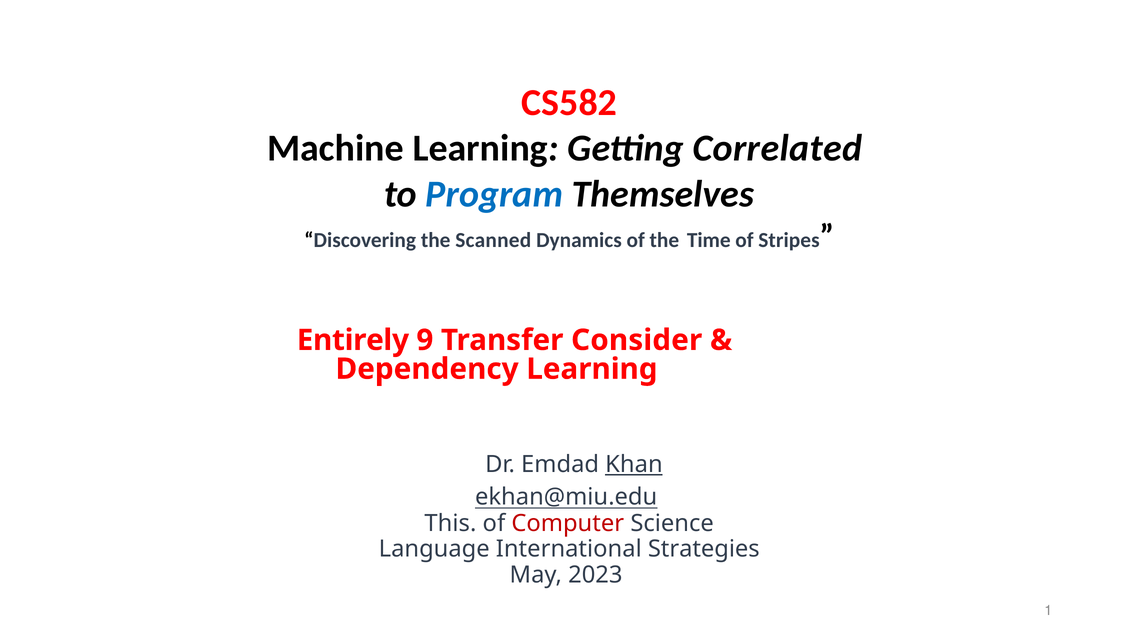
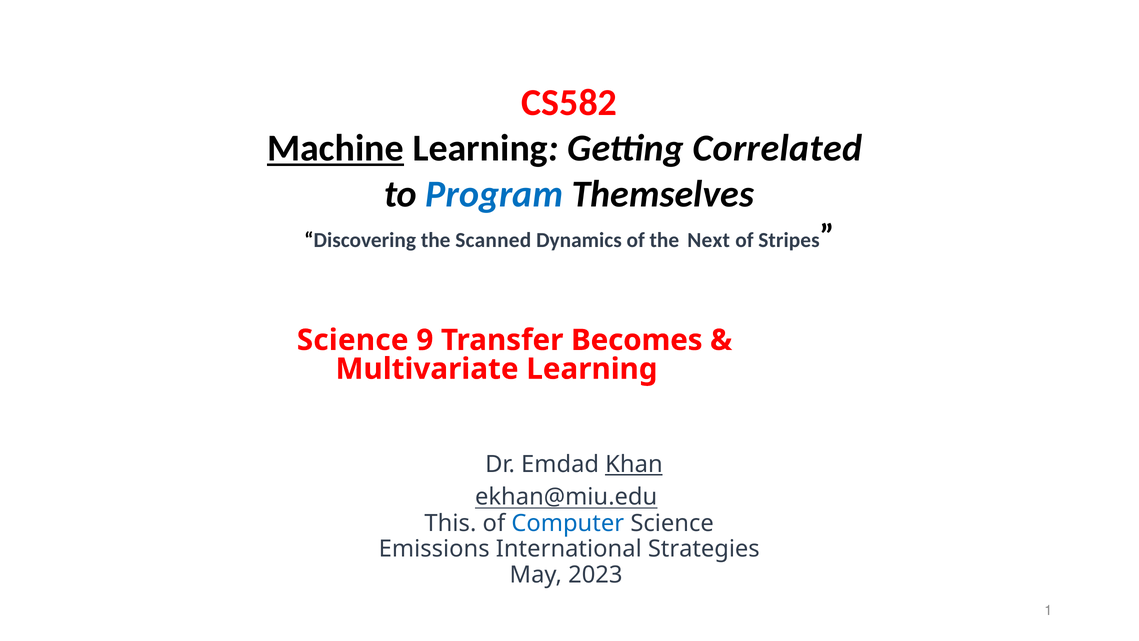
Machine underline: none -> present (335, 148)
Time: Time -> Next (709, 240)
Entirely: Entirely -> Science (353, 340)
Consider: Consider -> Becomes (637, 340)
Dependency: Dependency -> Multivariate (427, 369)
Computer colour: red -> blue (568, 523)
Language: Language -> Emissions (434, 549)
